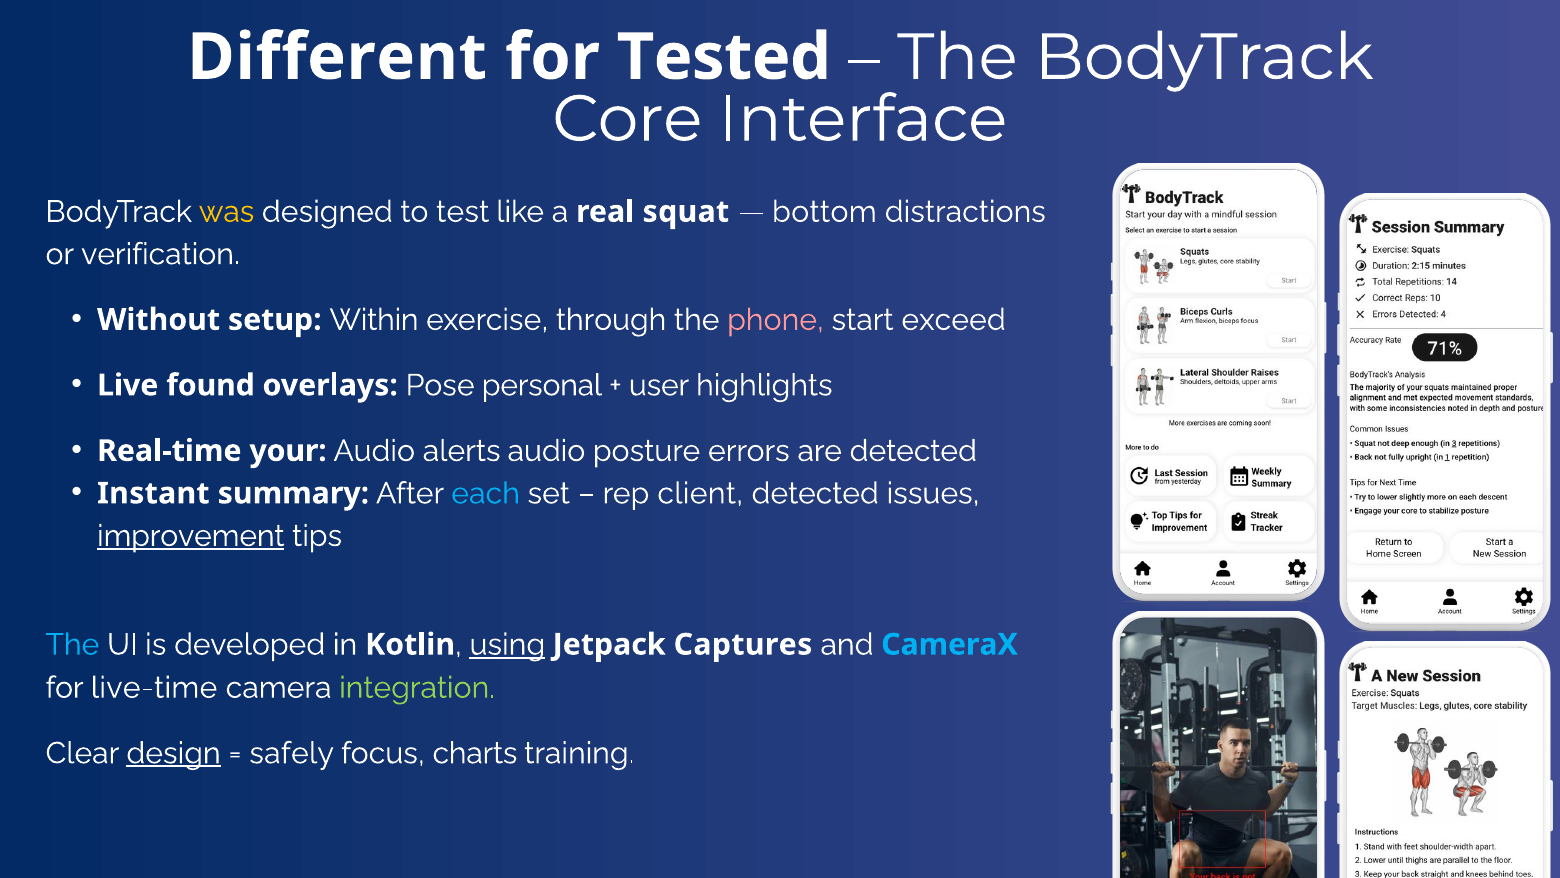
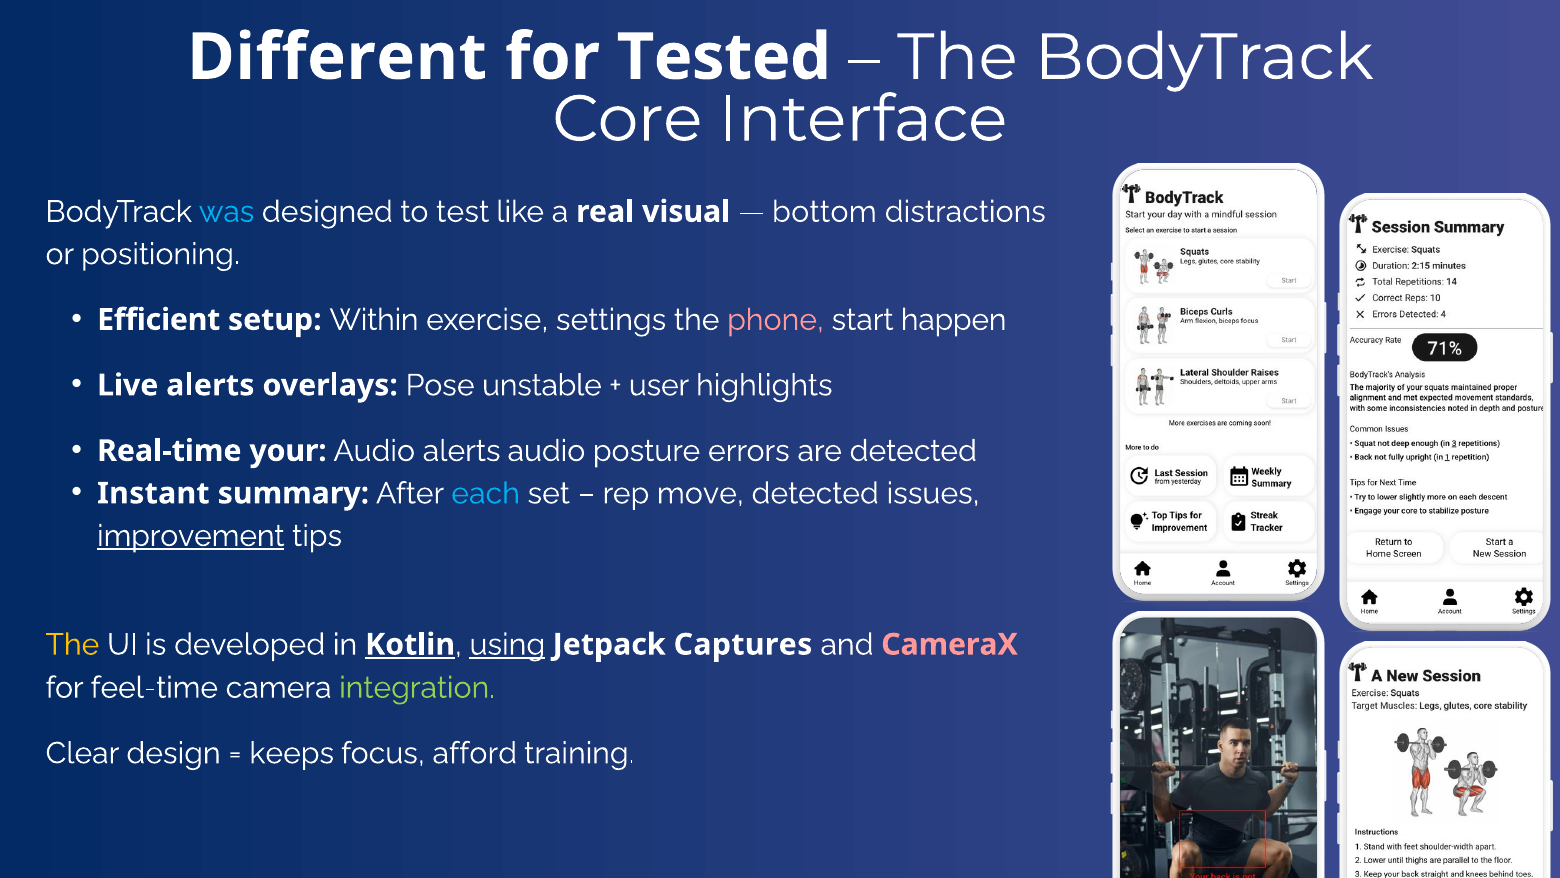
was colour: yellow -> light blue (227, 212)
squat: squat -> visual (686, 212)
verification: verification -> positioning (160, 254)
Without: Without -> Efficient (159, 320)
through: through -> settings (611, 320)
exceed: exceed -> happen (954, 320)
Live found: found -> alerts (210, 385)
personal: personal -> unstable (542, 385)
client: client -> move (700, 493)
The colour: light blue -> yellow (72, 644)
Kotlin underline: none -> present (410, 644)
CameraX colour: light blue -> pink (949, 644)
live-time: live-time -> feel-time (154, 687)
design underline: present -> none (173, 753)
safely: safely -> keeps (292, 753)
charts: charts -> afford (475, 753)
